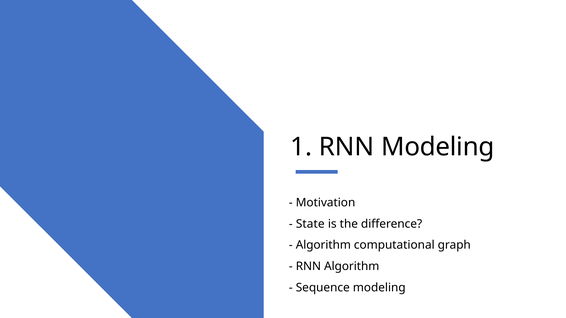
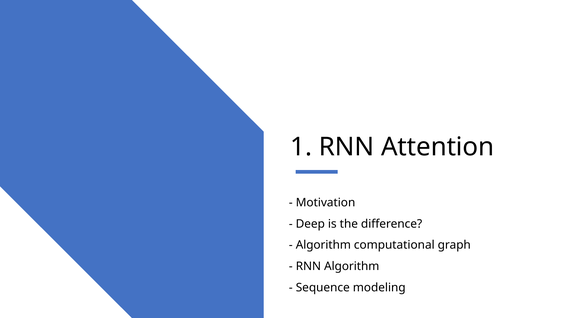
RNN Modeling: Modeling -> Attention (438, 147)
State: State -> Deep (310, 224)
